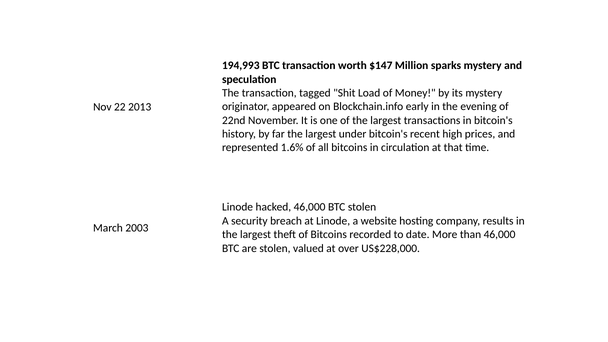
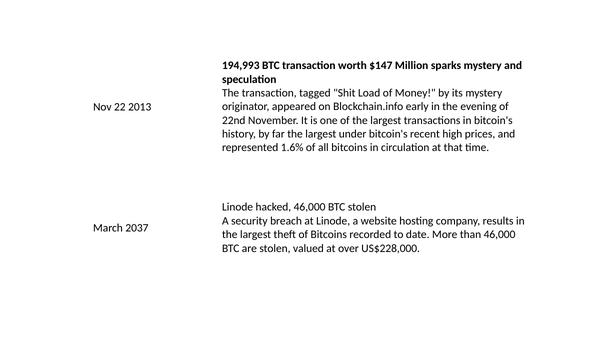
2003: 2003 -> 2037 (137, 228)
